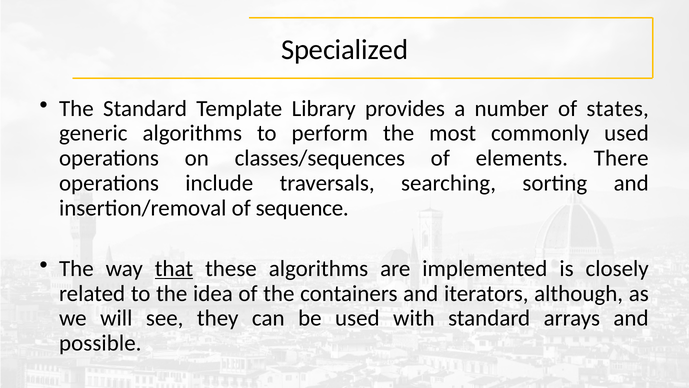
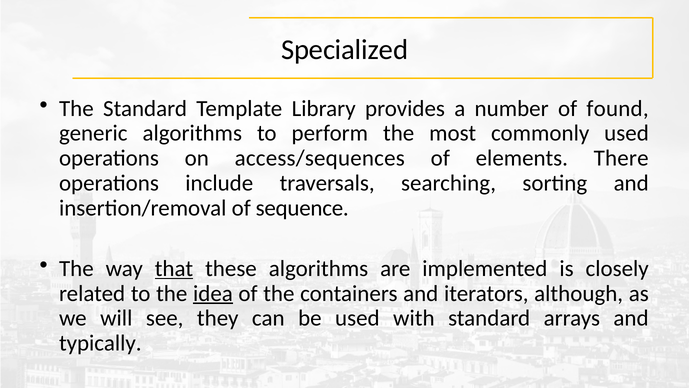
states: states -> found (618, 108)
classes/sequences: classes/sequences -> access/sequences (320, 158)
idea underline: none -> present (213, 293)
possible: possible -> typically (100, 343)
